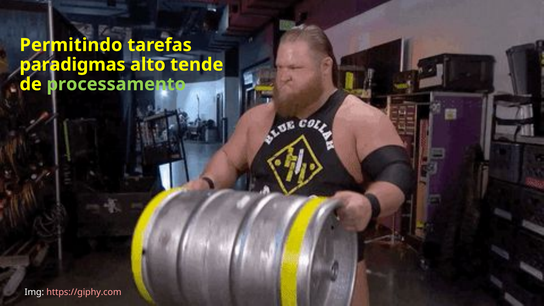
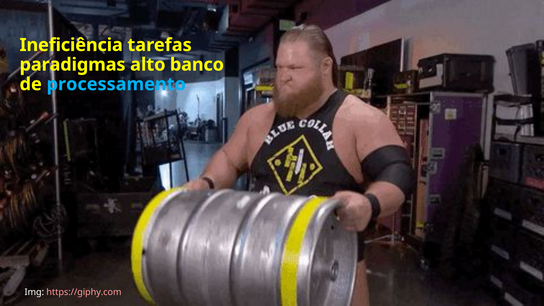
Permitindo: Permitindo -> Ineficiência (71, 45)
tende: tende -> banco (197, 65)
processamento colour: light green -> light blue (116, 84)
